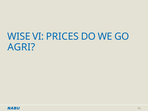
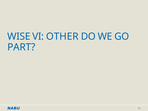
PRICES: PRICES -> OTHER (62, 36)
AGRI: AGRI -> PART (21, 47)
